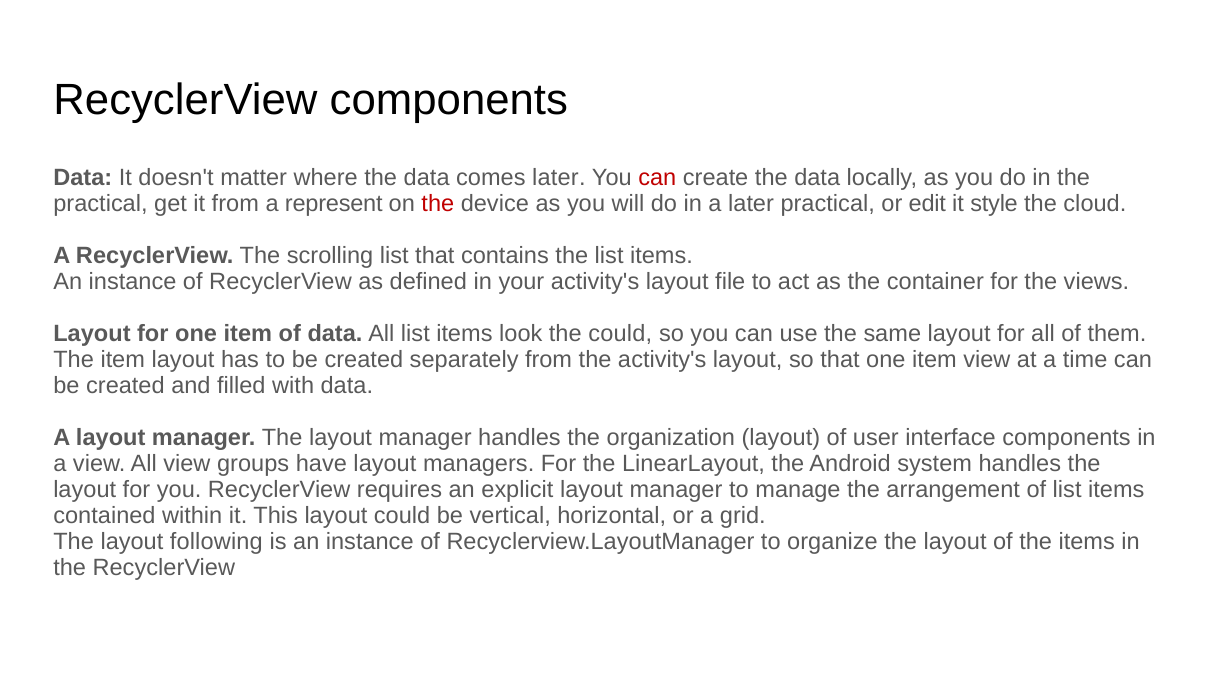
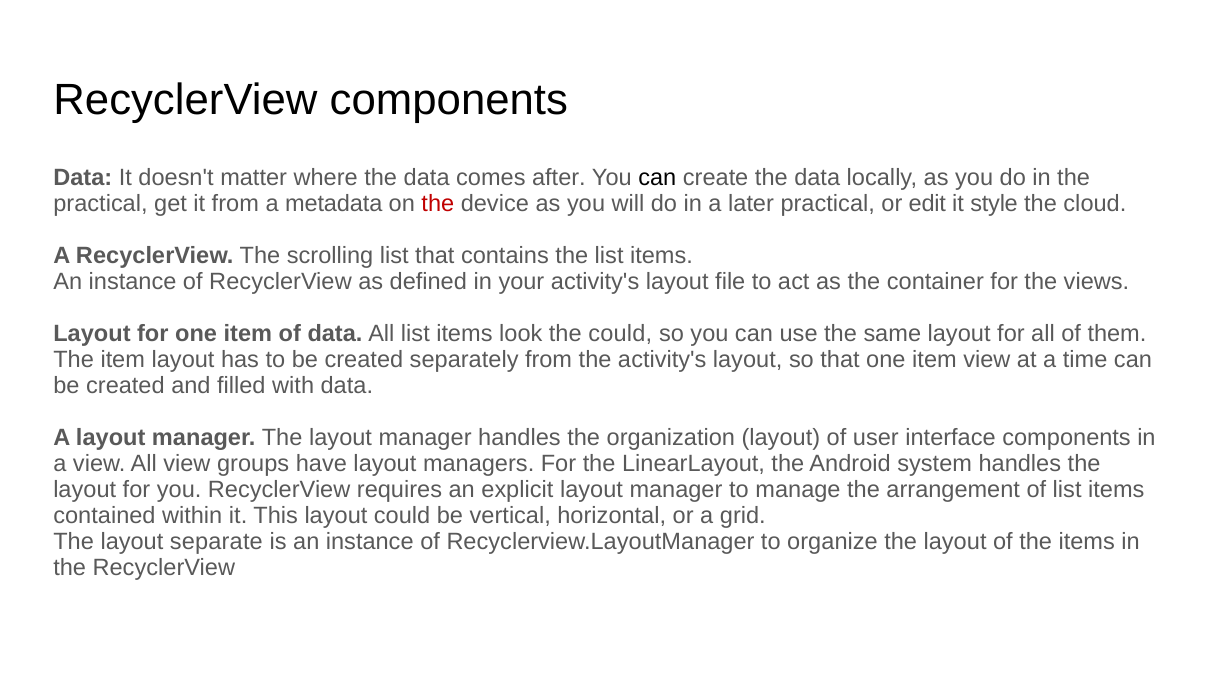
comes later: later -> after (559, 178)
can colour: red -> black (657, 178)
represent: represent -> metadata (334, 204)
following: following -> separate (216, 542)
